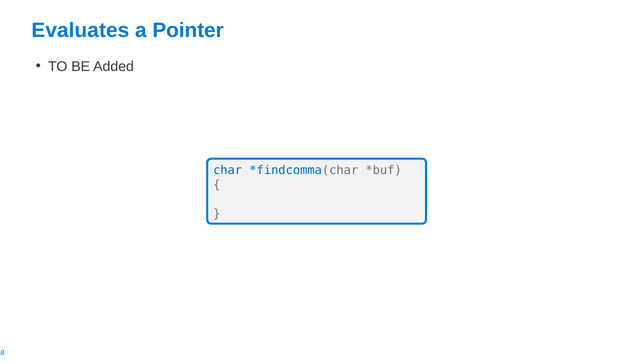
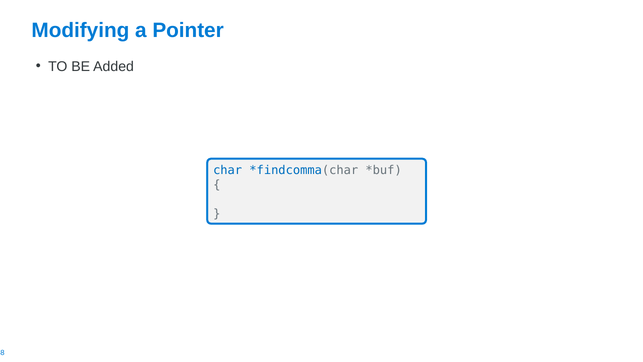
Evaluates: Evaluates -> Modifying (80, 30)
